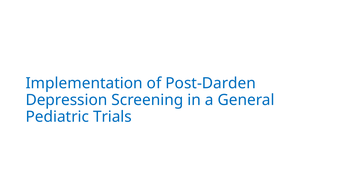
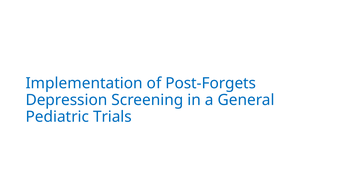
Post-Darden: Post-Darden -> Post-Forgets (211, 83)
